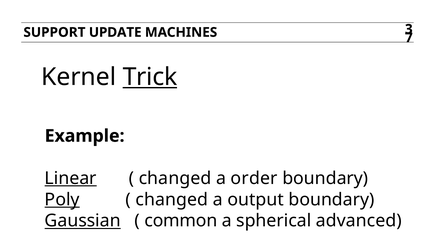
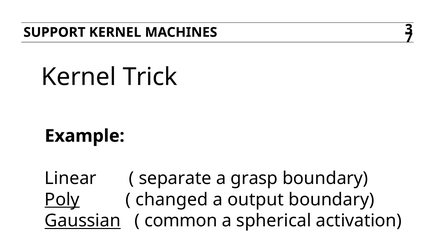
SUPPORT UPDATE: UPDATE -> KERNEL (115, 32)
Trick underline: present -> none (150, 77)
Linear underline: present -> none (71, 179)
changed: changed -> separate (175, 179)
order: order -> grasp (254, 179)
advanced: advanced -> activation (359, 221)
